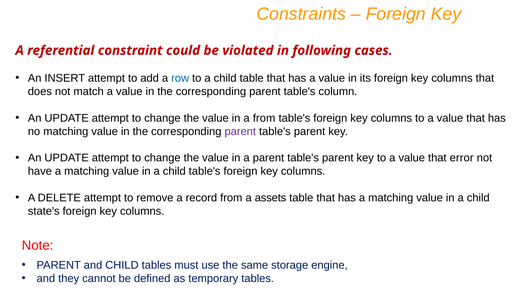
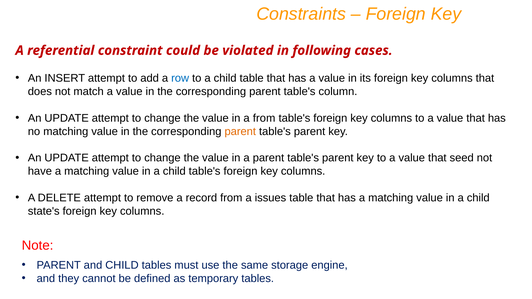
parent colour: purple -> orange (240, 132)
error: error -> seed (462, 158)
assets: assets -> issues (270, 198)
